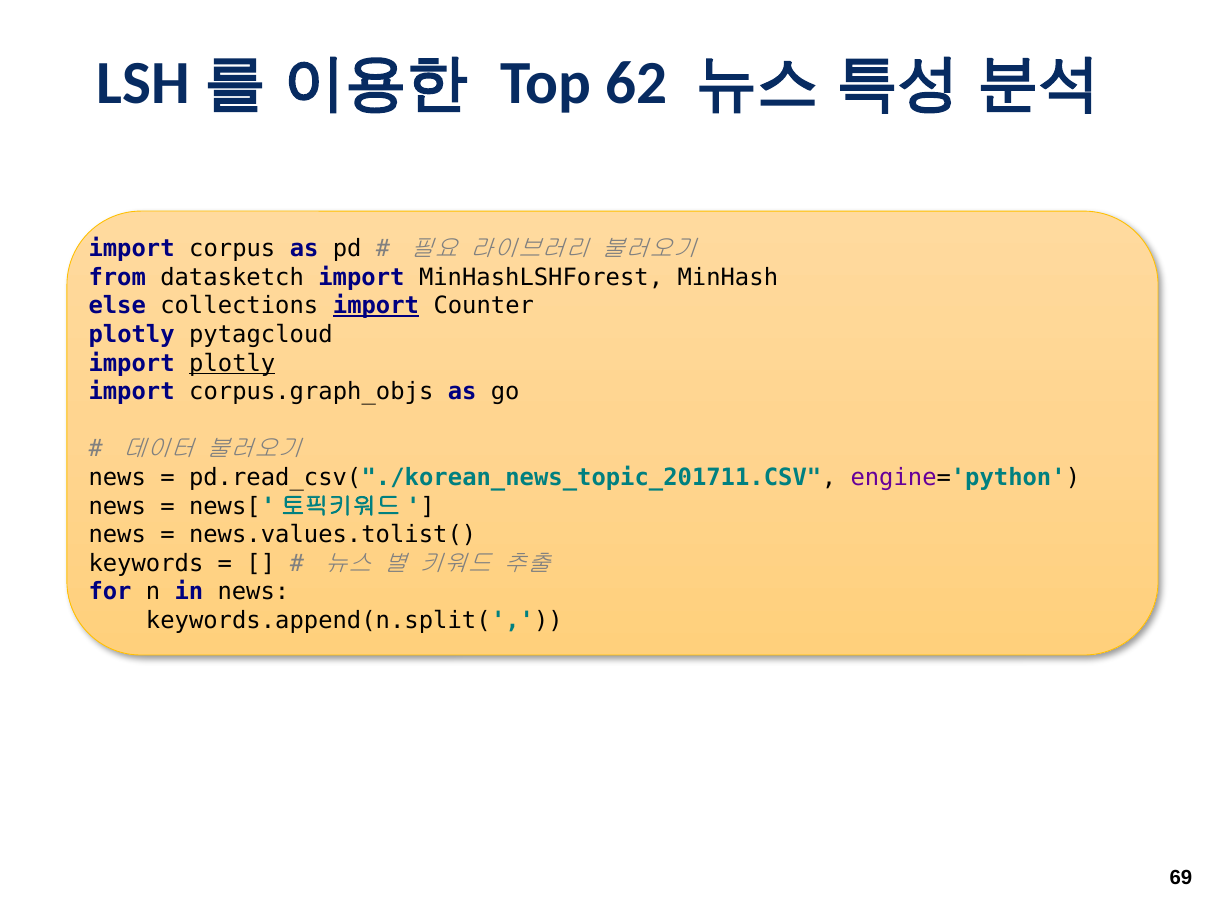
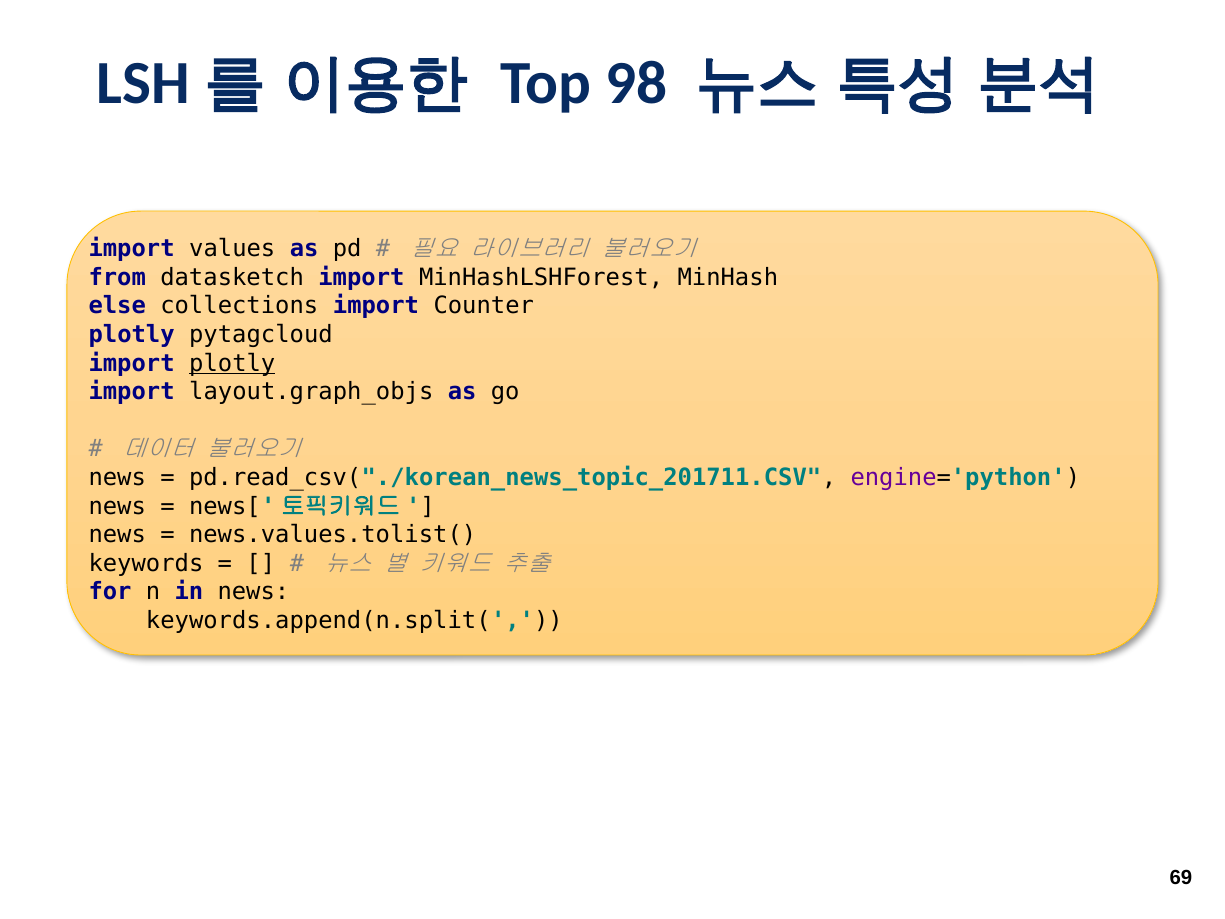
62: 62 -> 98 (636, 83)
corpus: corpus -> values (232, 249)
import underline: present -> none (376, 306)
corpus.graph_objs: corpus.graph_objs -> layout.graph_objs (311, 392)
